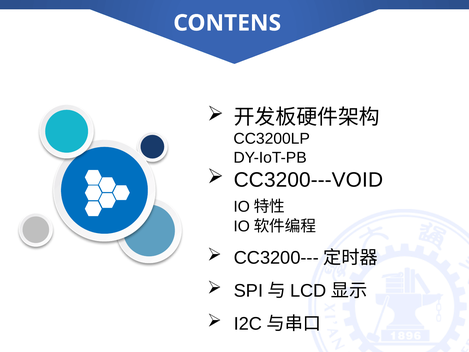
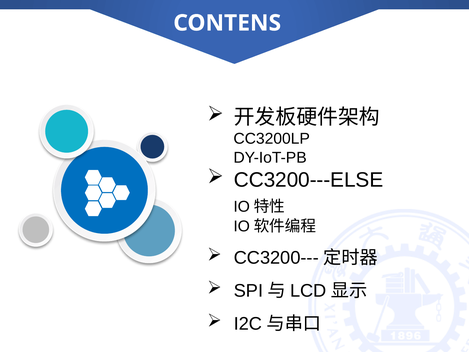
CC3200---VOID: CC3200---VOID -> CC3200---ELSE (309, 180)
